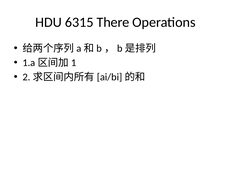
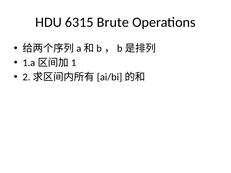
There: There -> Brute (113, 22)
